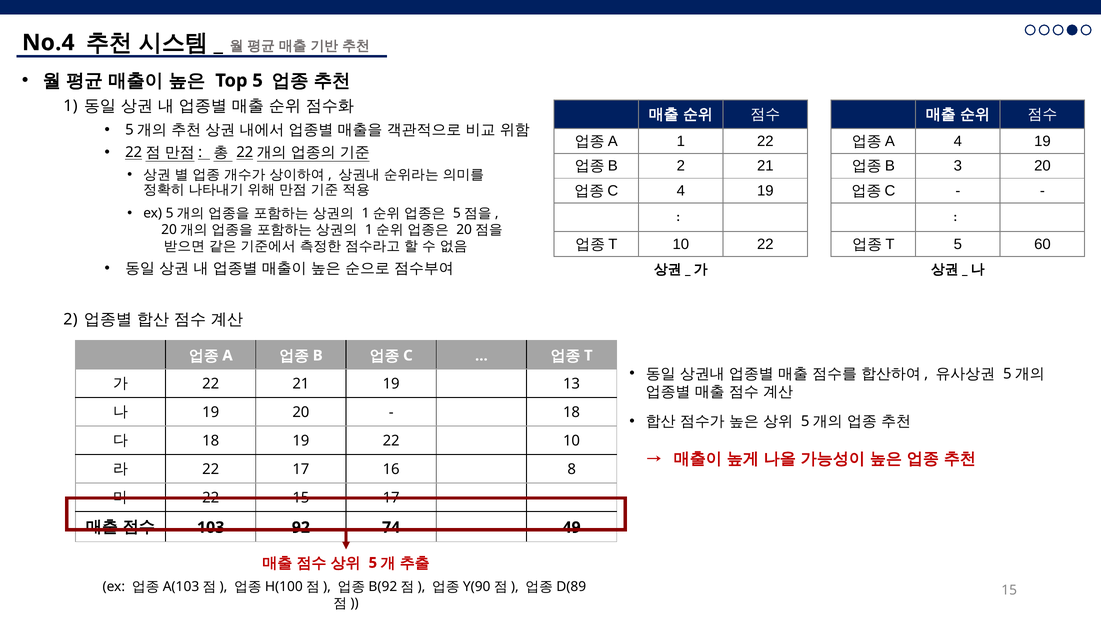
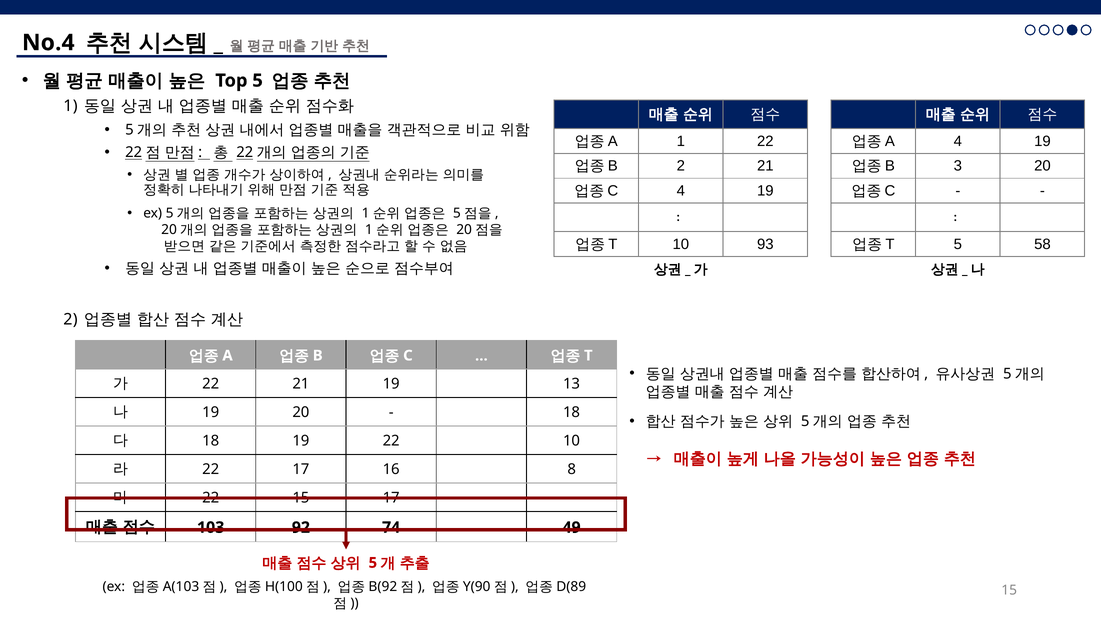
10 22: 22 -> 93 (765, 244)
60: 60 -> 58 (1042, 244)
